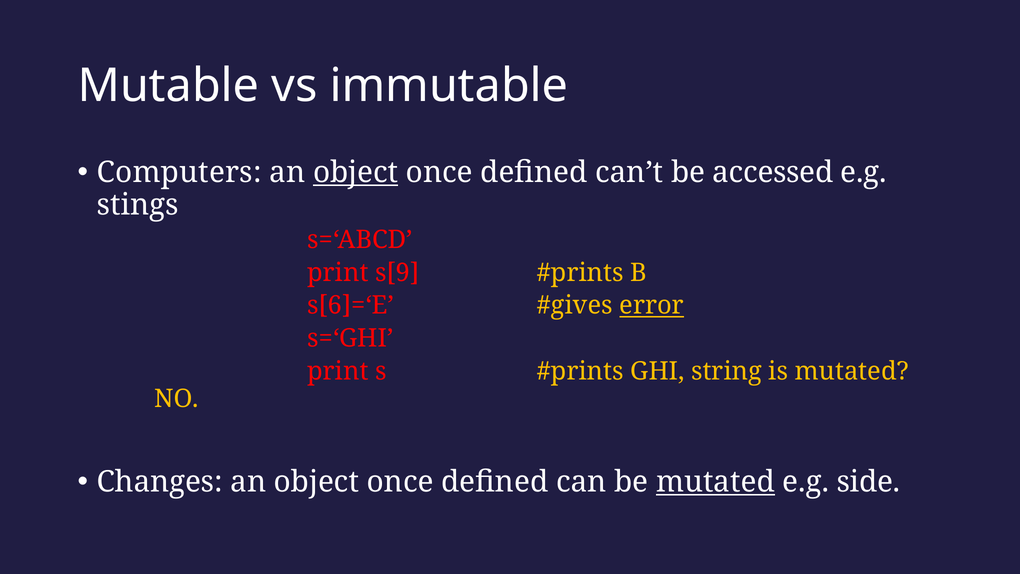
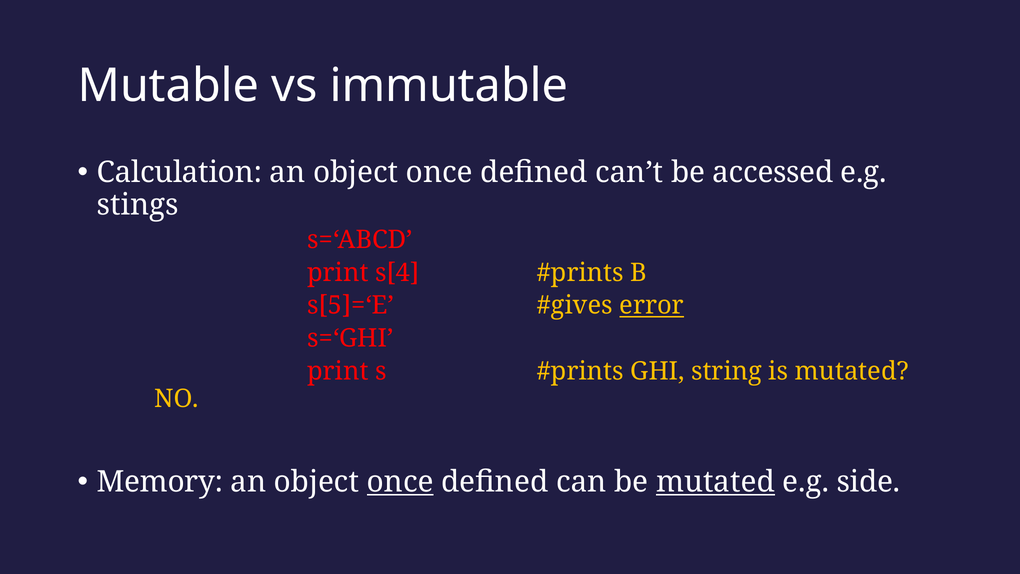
Computers: Computers -> Calculation (179, 172)
object underline: present -> none (356, 172)
s[9: s[9 -> s[4 (397, 273)
s[6]=‘E: s[6]=‘E -> s[5]=‘E (351, 305)
Changes: Changes -> Memory (160, 482)
once underline: none -> present (400, 482)
